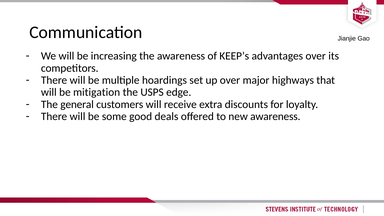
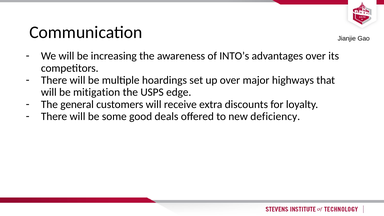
KEEP’s: KEEP’s -> INTO’s (234, 56)
new awareness: awareness -> deficiency (275, 116)
